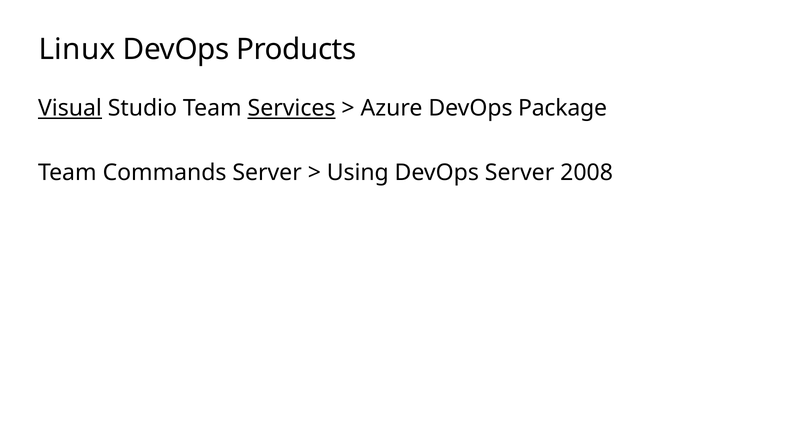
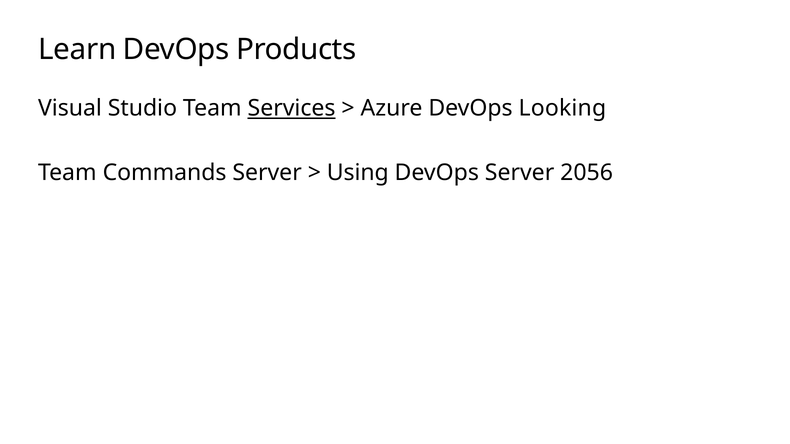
Linux: Linux -> Learn (77, 49)
Visual underline: present -> none (70, 108)
Package: Package -> Looking (562, 108)
2008: 2008 -> 2056 (587, 173)
